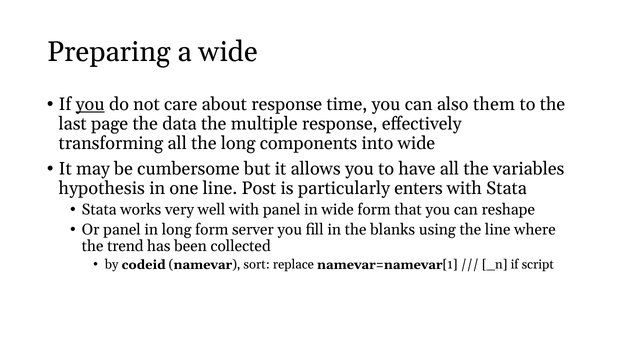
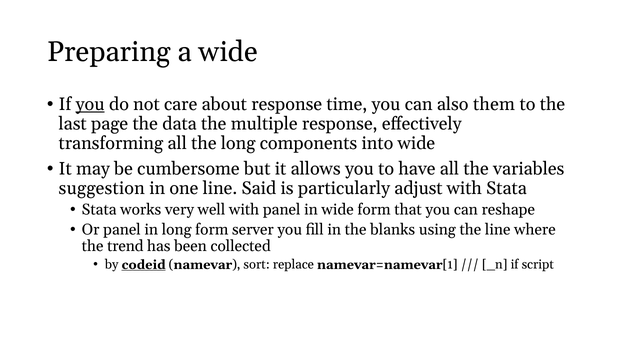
hypothesis: hypothesis -> suggestion (102, 189)
Post: Post -> Said (259, 189)
enters: enters -> adjust (418, 189)
codeid underline: none -> present (144, 265)
